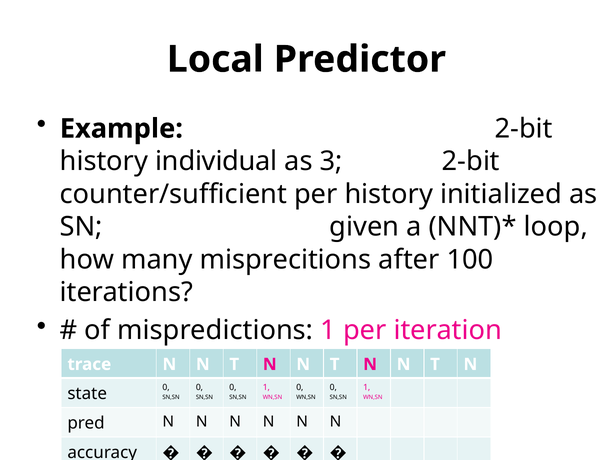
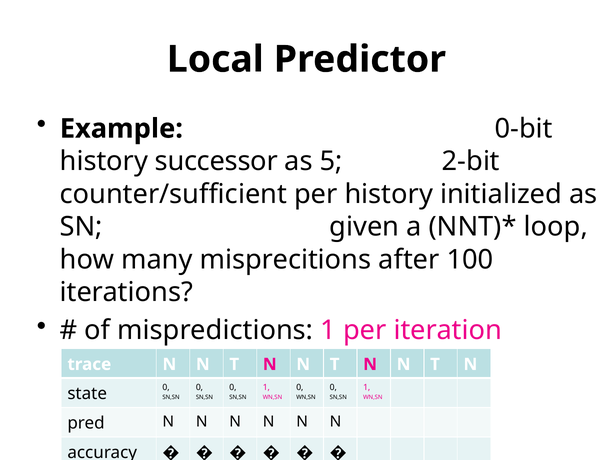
Example 2-bit: 2-bit -> 0-bit (524, 129)
individual: individual -> successor (216, 161)
3: 3 -> 5 (331, 161)
